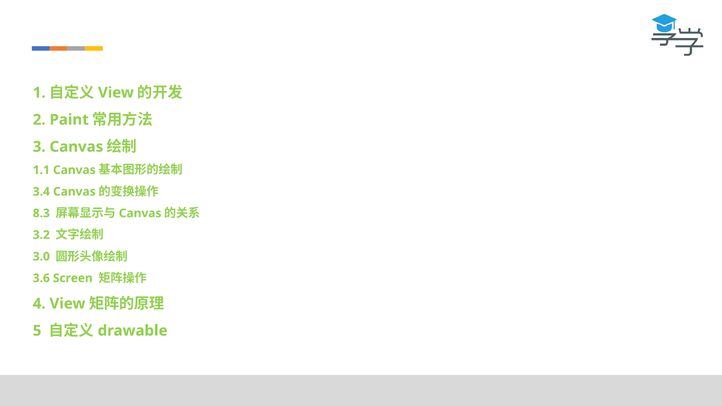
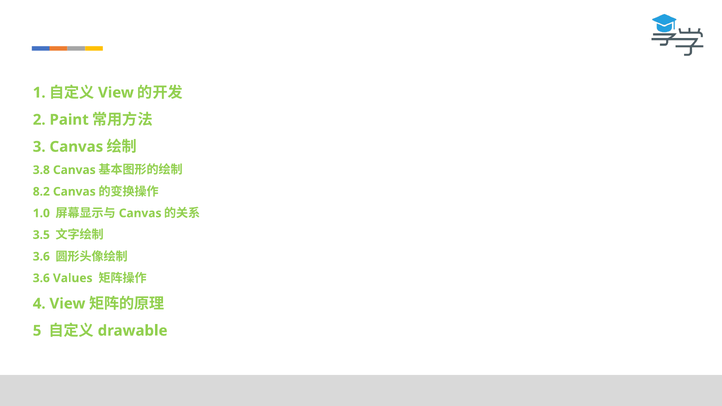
1.1: 1.1 -> 3.8 (41, 170)
3.4: 3.4 -> 8.2 (41, 192)
8.3: 8.3 -> 1.0 (41, 213)
3.2: 3.2 -> 3.5 (41, 235)
3.0: 3.0 -> 3.6 (41, 257)
Screen: Screen -> Values (73, 278)
